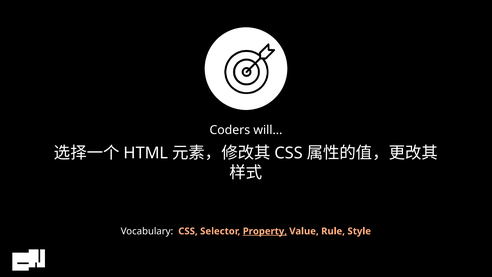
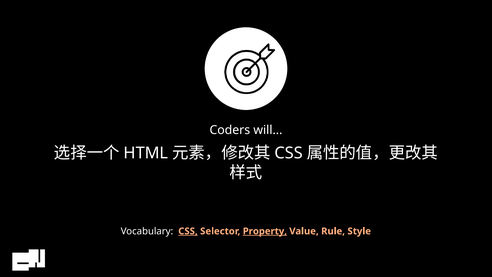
CSS underline: none -> present (188, 231)
